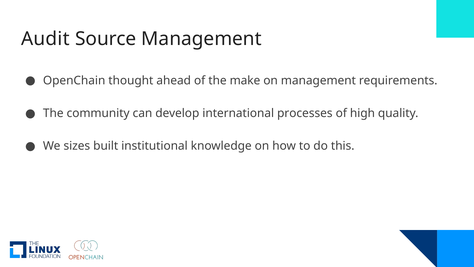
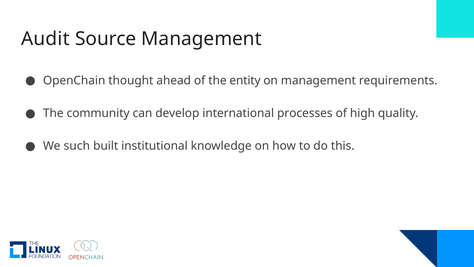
make: make -> entity (245, 80)
sizes: sizes -> such (77, 146)
